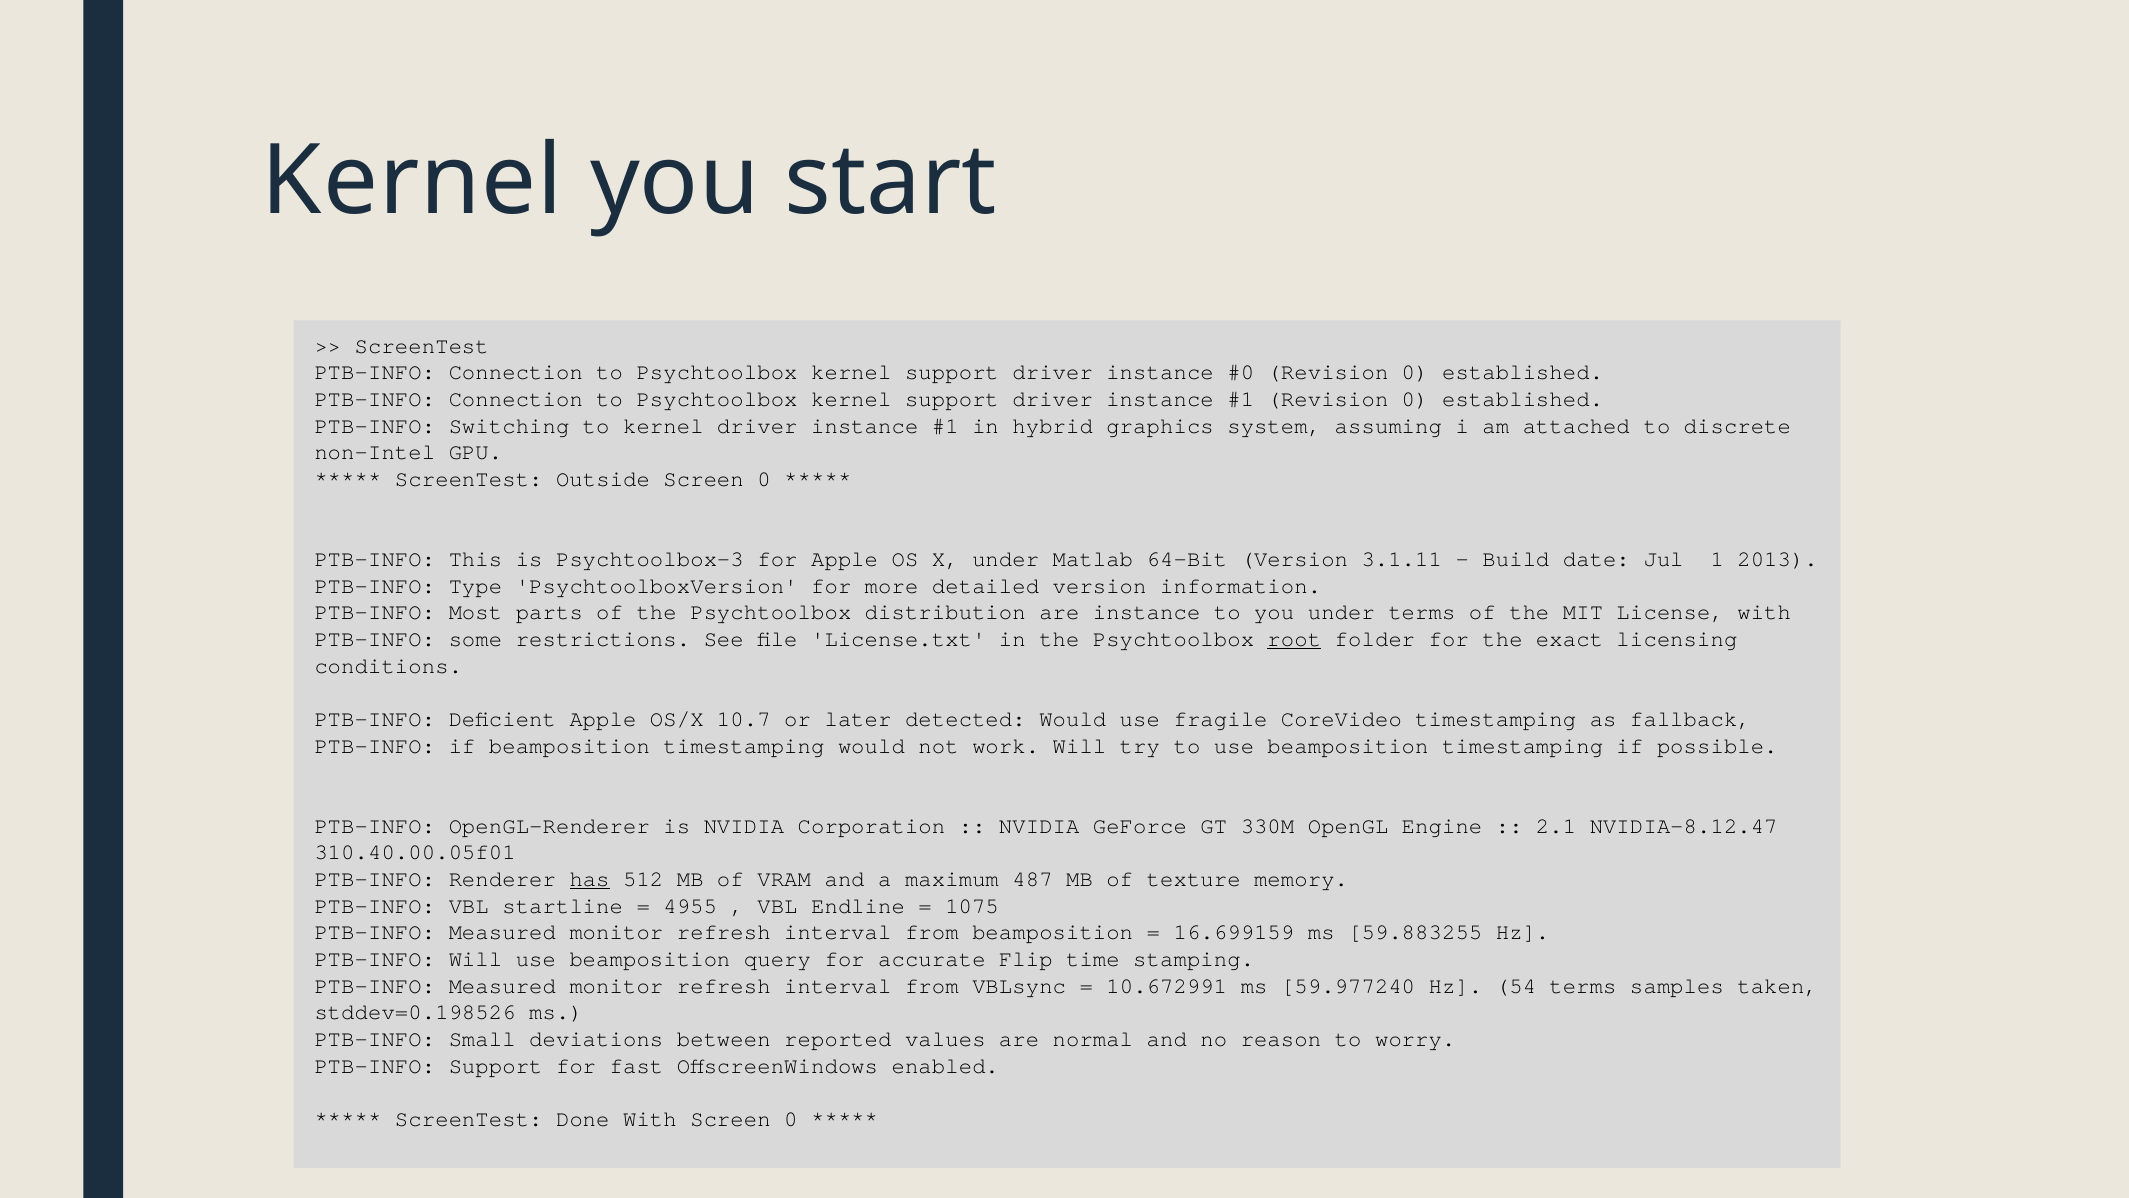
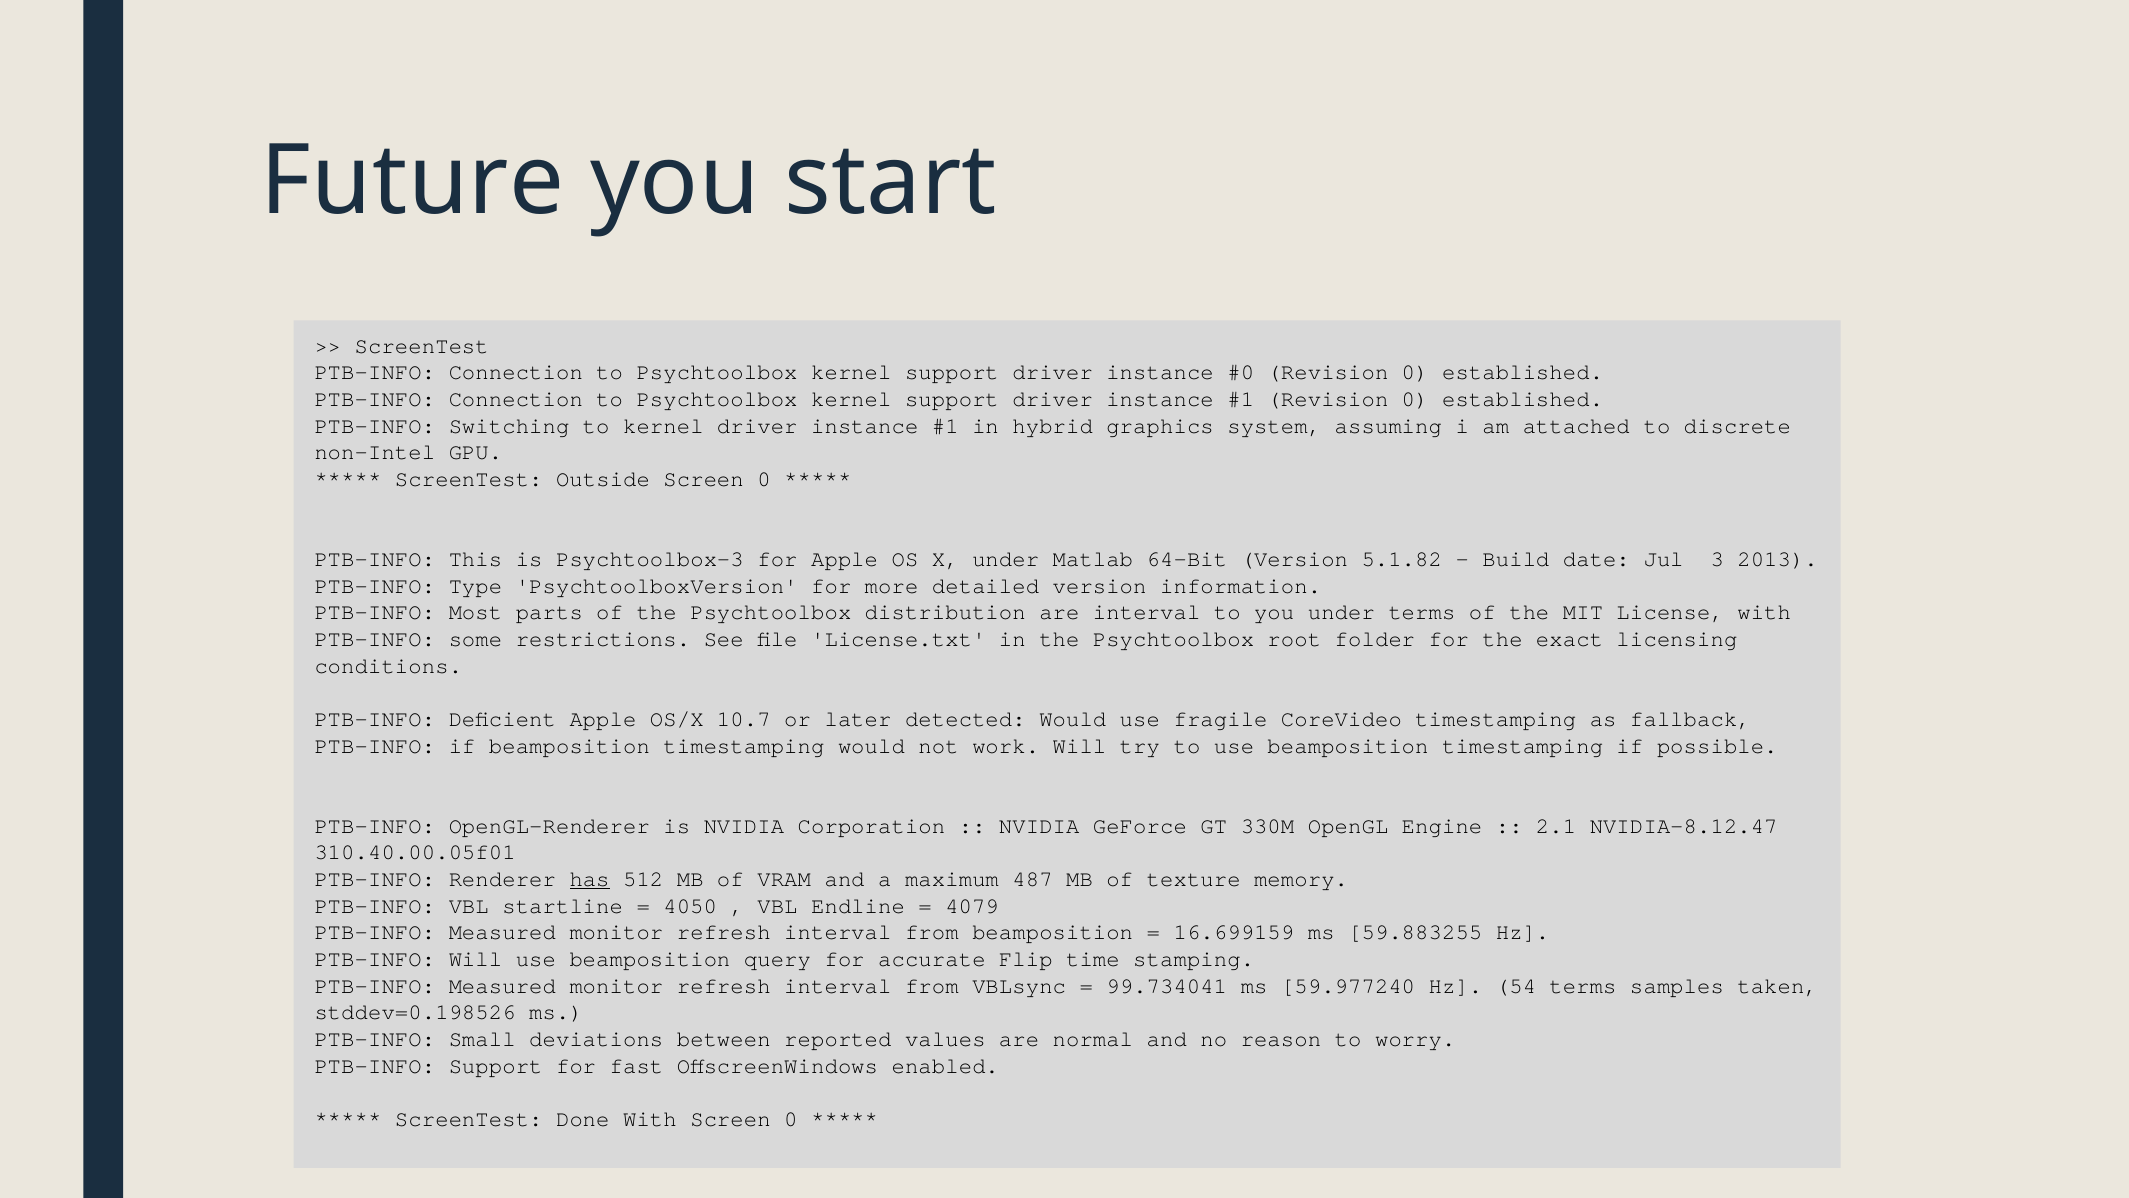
Kernel: Kernel -> Future (413, 182)
3.1.11: 3.1.11 -> 5.1.82 (1402, 559)
1: 1 -> 3 (1717, 559)
are instance: instance -> interval (1147, 612)
root underline: present -> none (1294, 639)
4955: 4955 -> 4050 (690, 905)
1075: 1075 -> 4079 (972, 905)
10.672991: 10.672991 -> 99.734041 (1167, 985)
